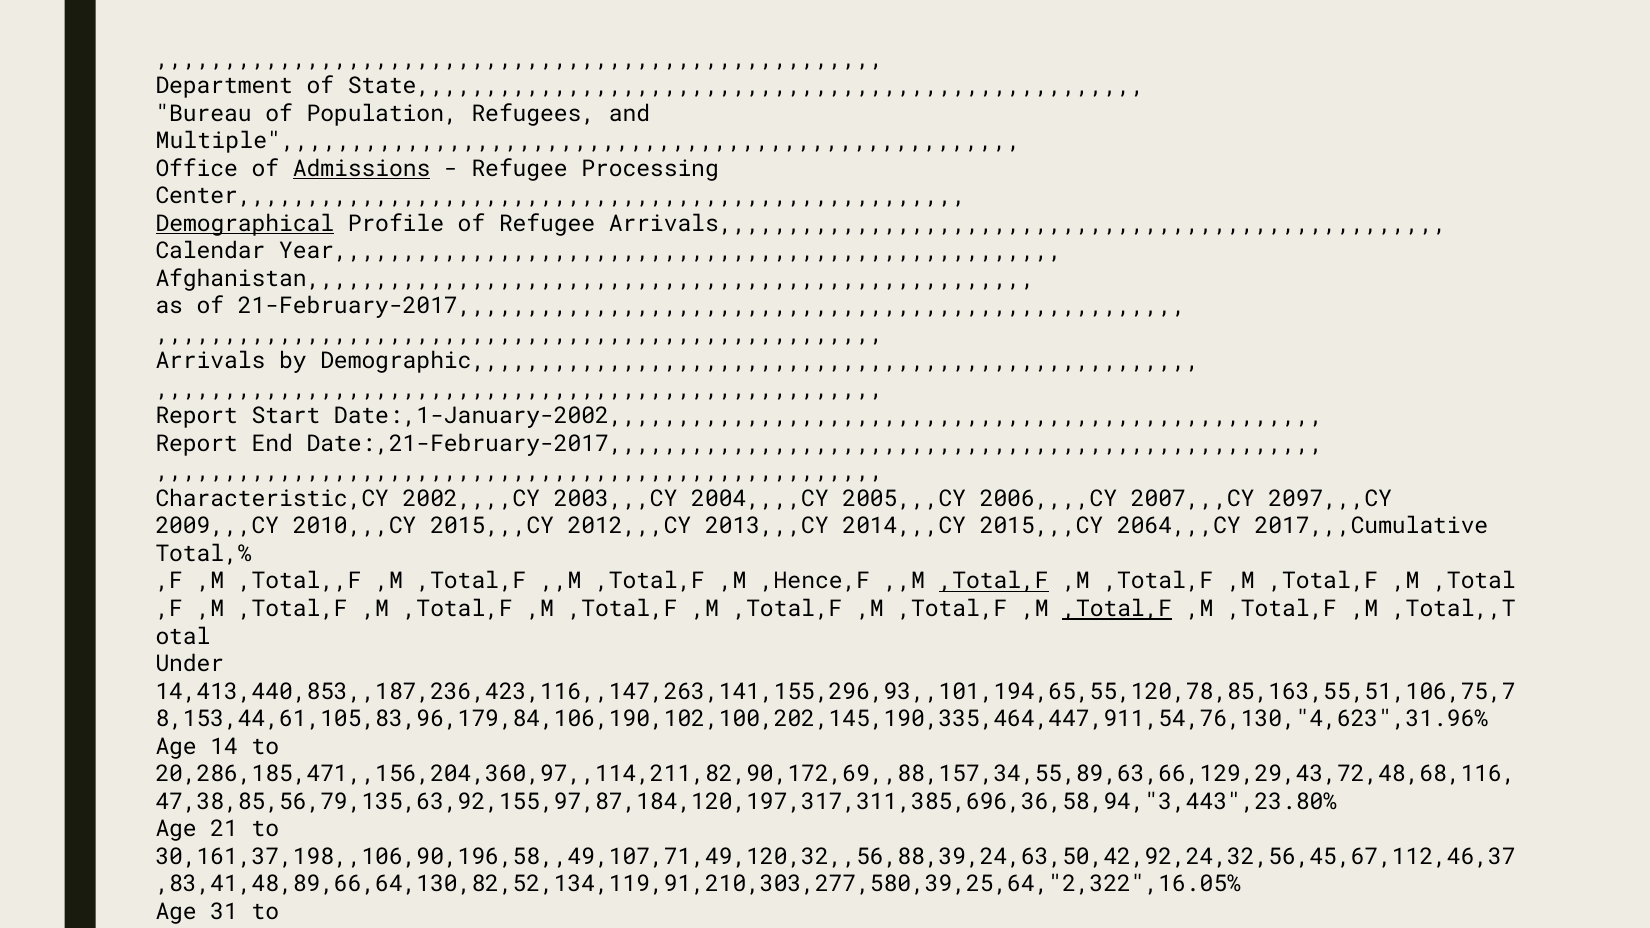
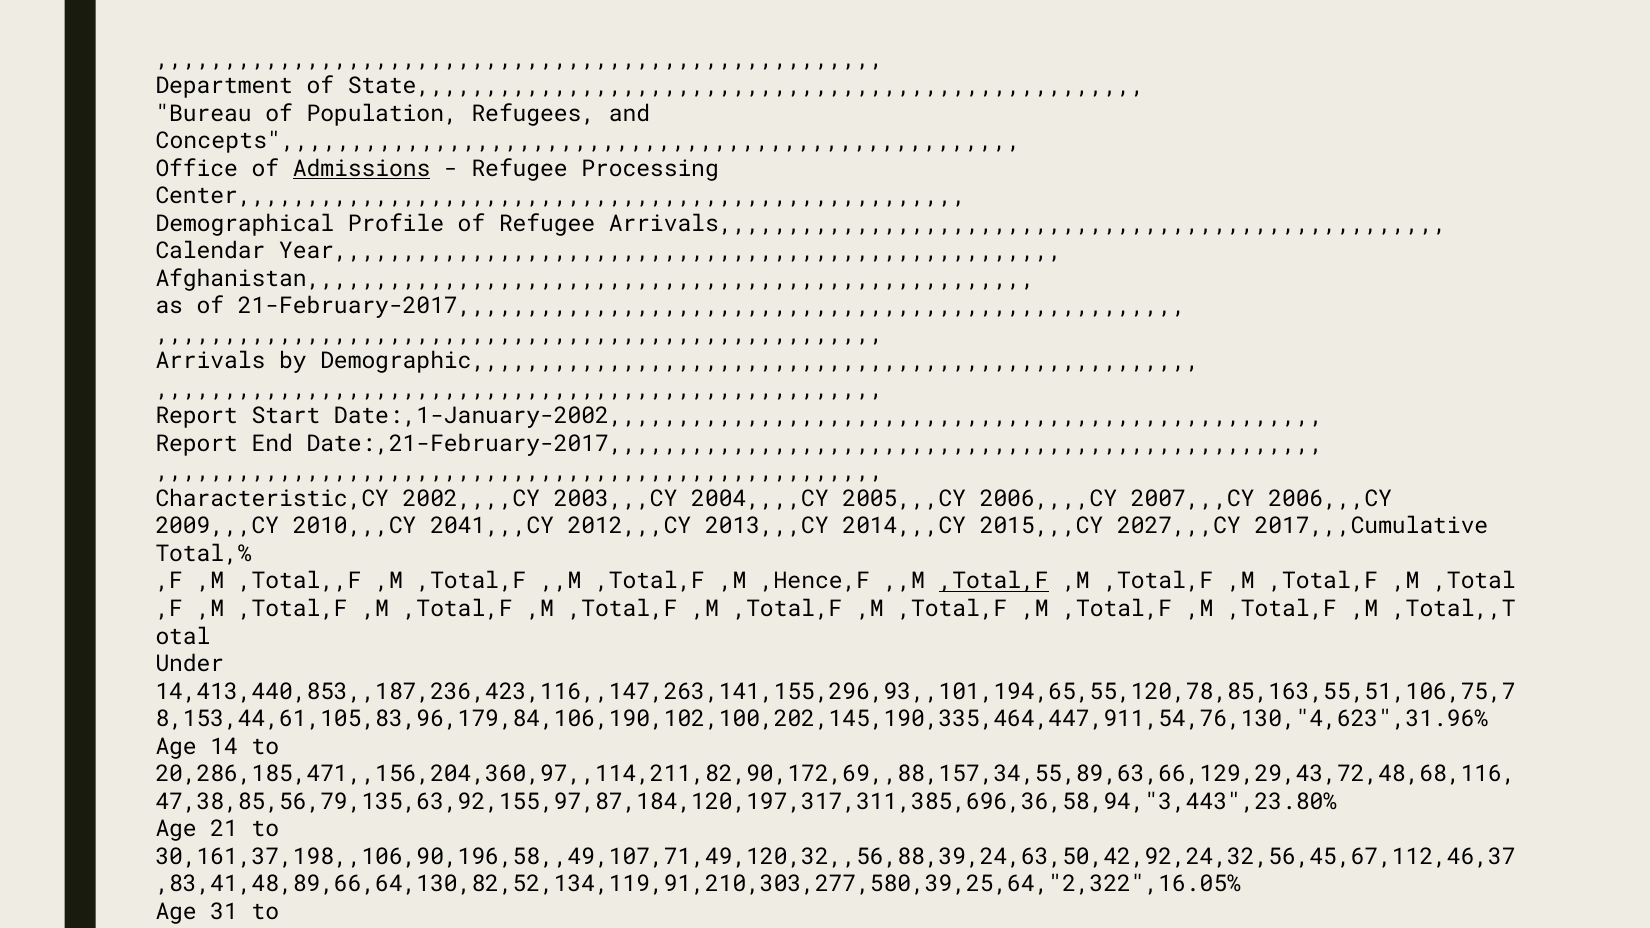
Multiple: Multiple -> Concepts (588, 141)
Demographical underline: present -> none (245, 224)
2097,,,CY: 2097,,,CY -> 2006,,,CY (1330, 499)
2010,,,CY 2015,,,CY: 2015,,,CY -> 2041,,,CY (492, 526)
2064,,,CY: 2064,,,CY -> 2027,,,CY (1179, 526)
,Total,F underline: present -> none (1117, 609)
